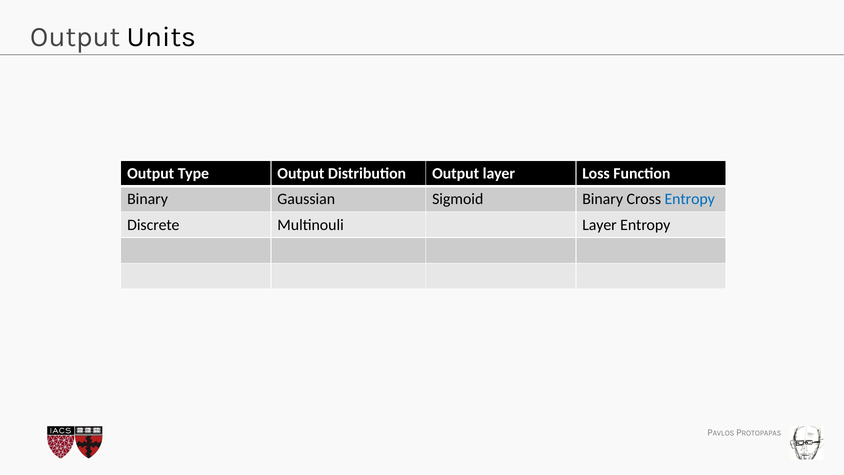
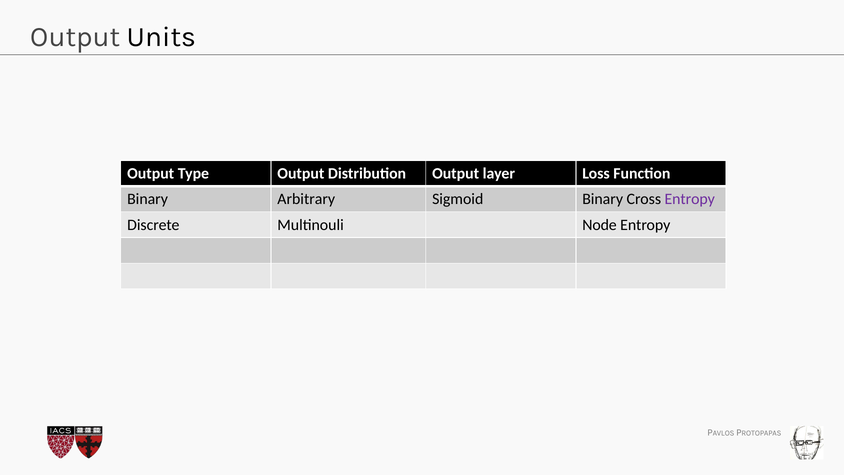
Gaussian: Gaussian -> Arbitrary (306, 199)
Entropy colour: blue -> purple (690, 199)
Multinouli Layer: Layer -> Node (599, 225)
